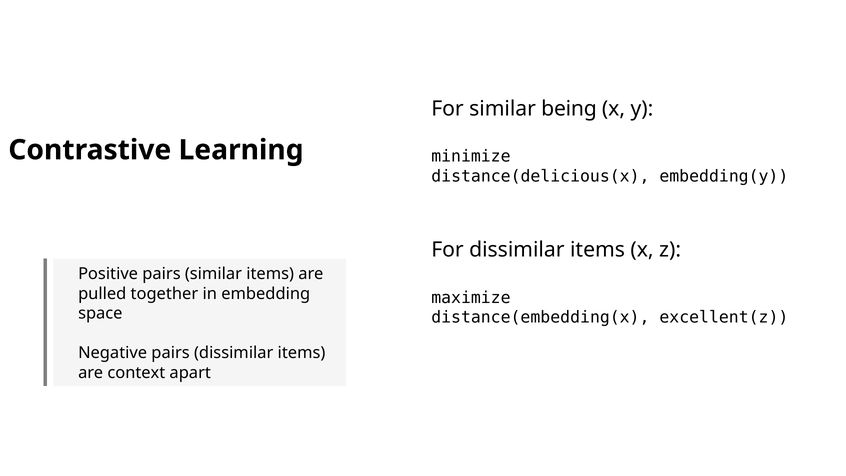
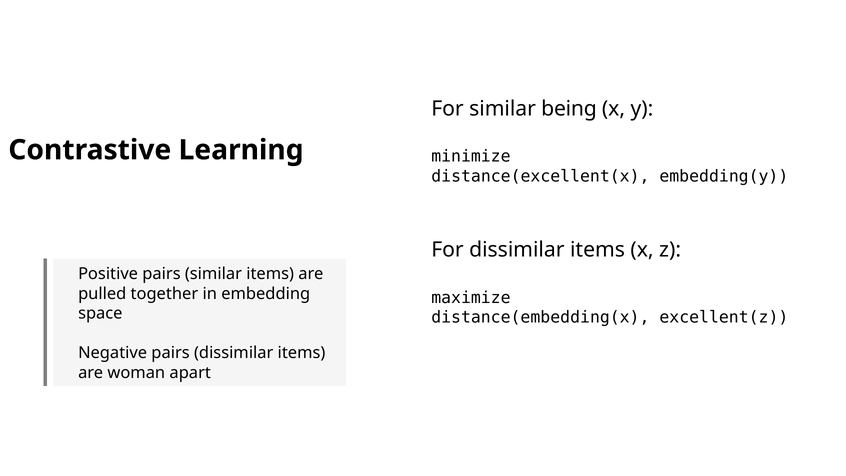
distance(delicious(x: distance(delicious(x -> distance(excellent(x (540, 176)
context: context -> woman (136, 373)
